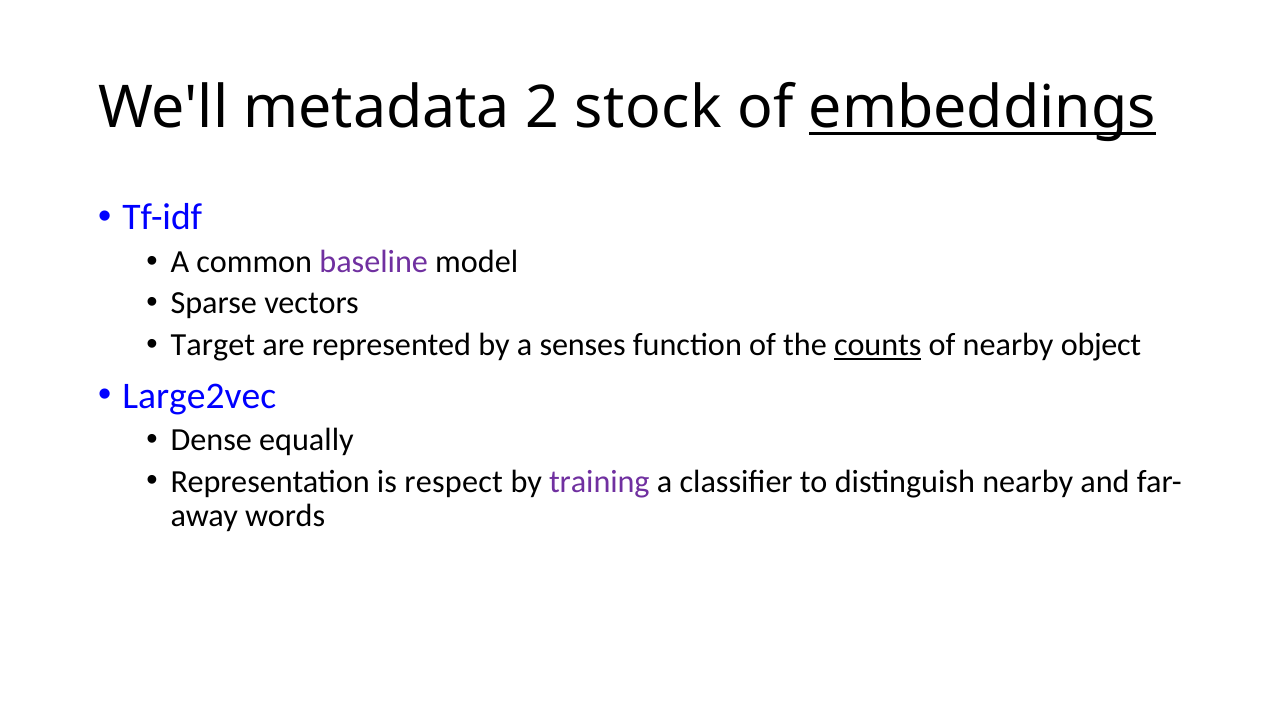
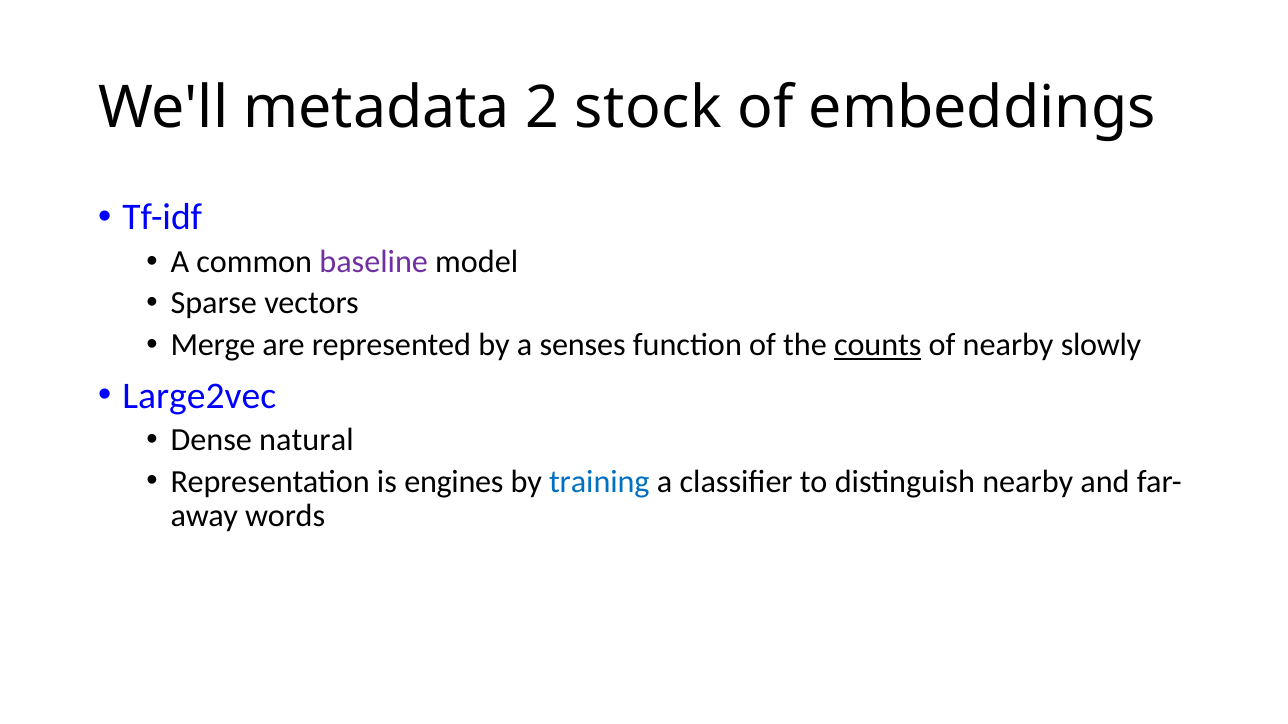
embeddings underline: present -> none (982, 108)
Target: Target -> Merge (213, 345)
object: object -> slowly (1101, 345)
equally: equally -> natural (306, 440)
respect: respect -> engines (454, 482)
training colour: purple -> blue (599, 482)
